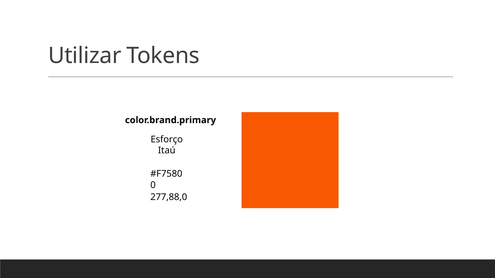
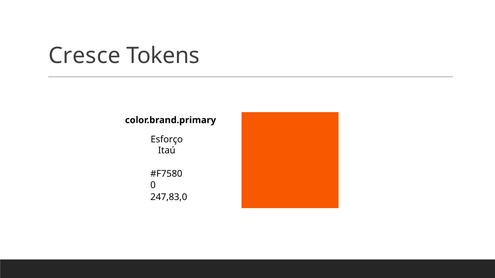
Utilizar: Utilizar -> Cresce (85, 56)
277,88,0: 277,88,0 -> 247,83,0 (169, 197)
